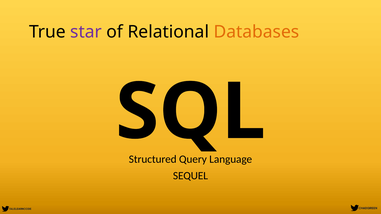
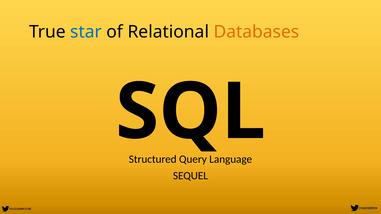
star colour: purple -> blue (86, 32)
